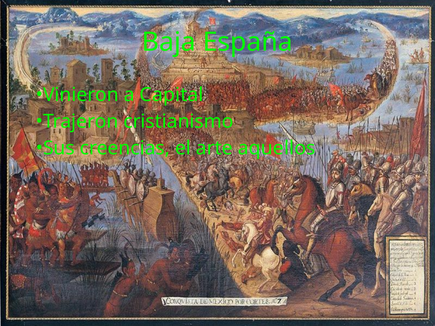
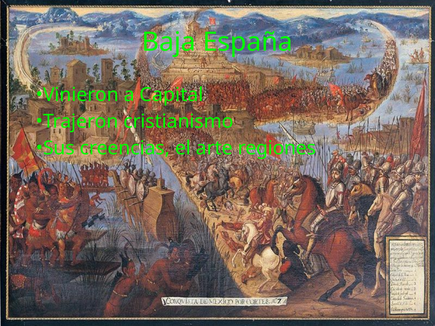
aquellos: aquellos -> regiones (277, 148)
